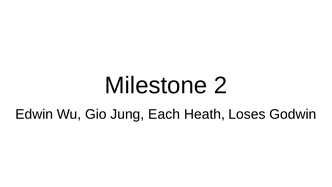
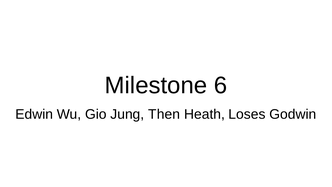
2: 2 -> 6 (220, 85)
Each: Each -> Then (164, 114)
